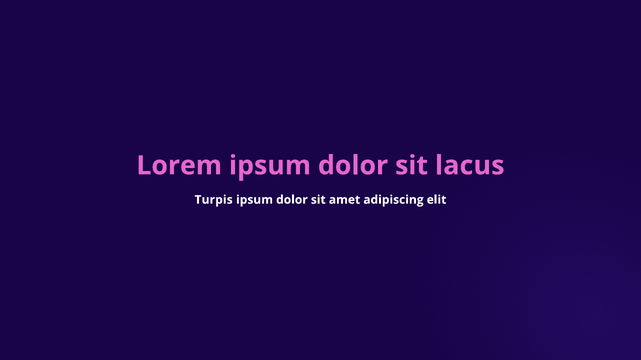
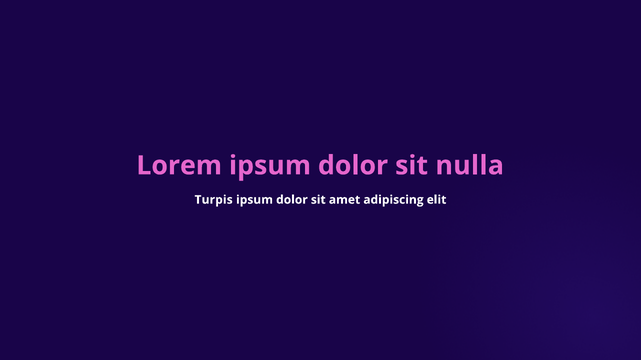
lacus: lacus -> nulla (470, 166)
